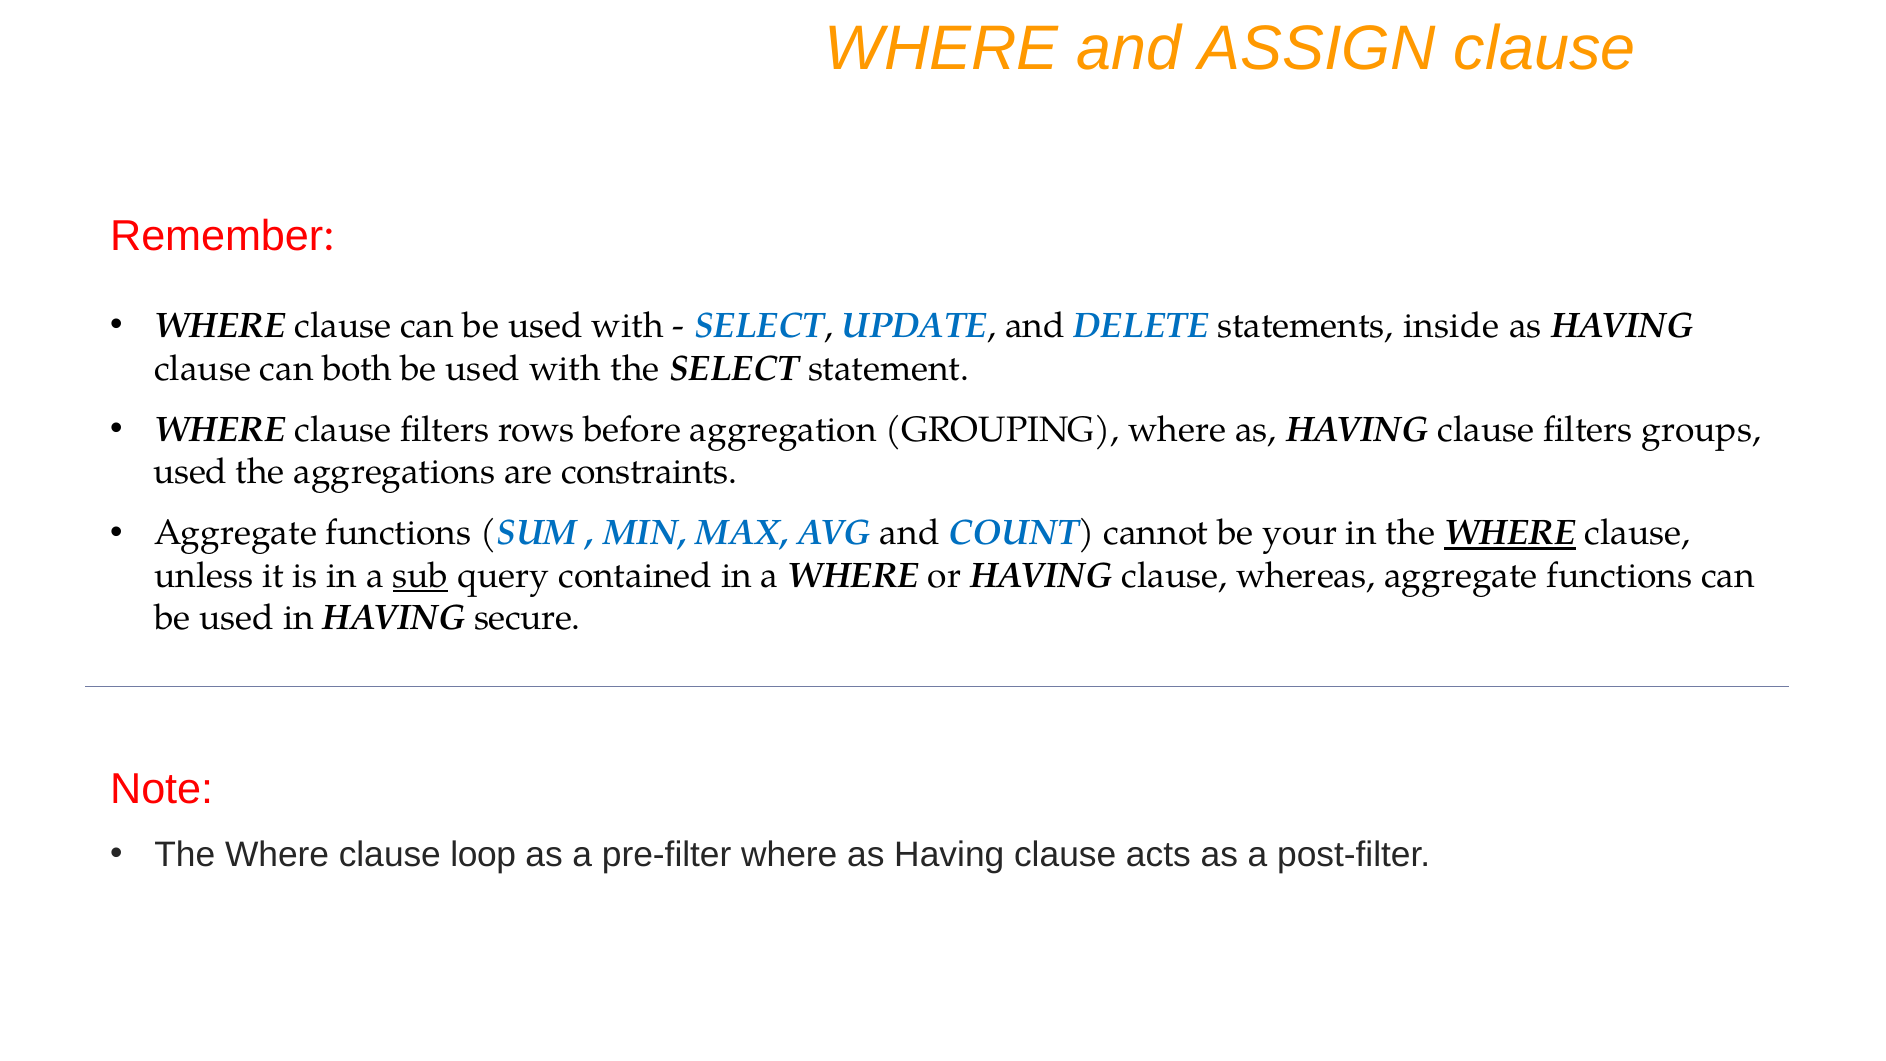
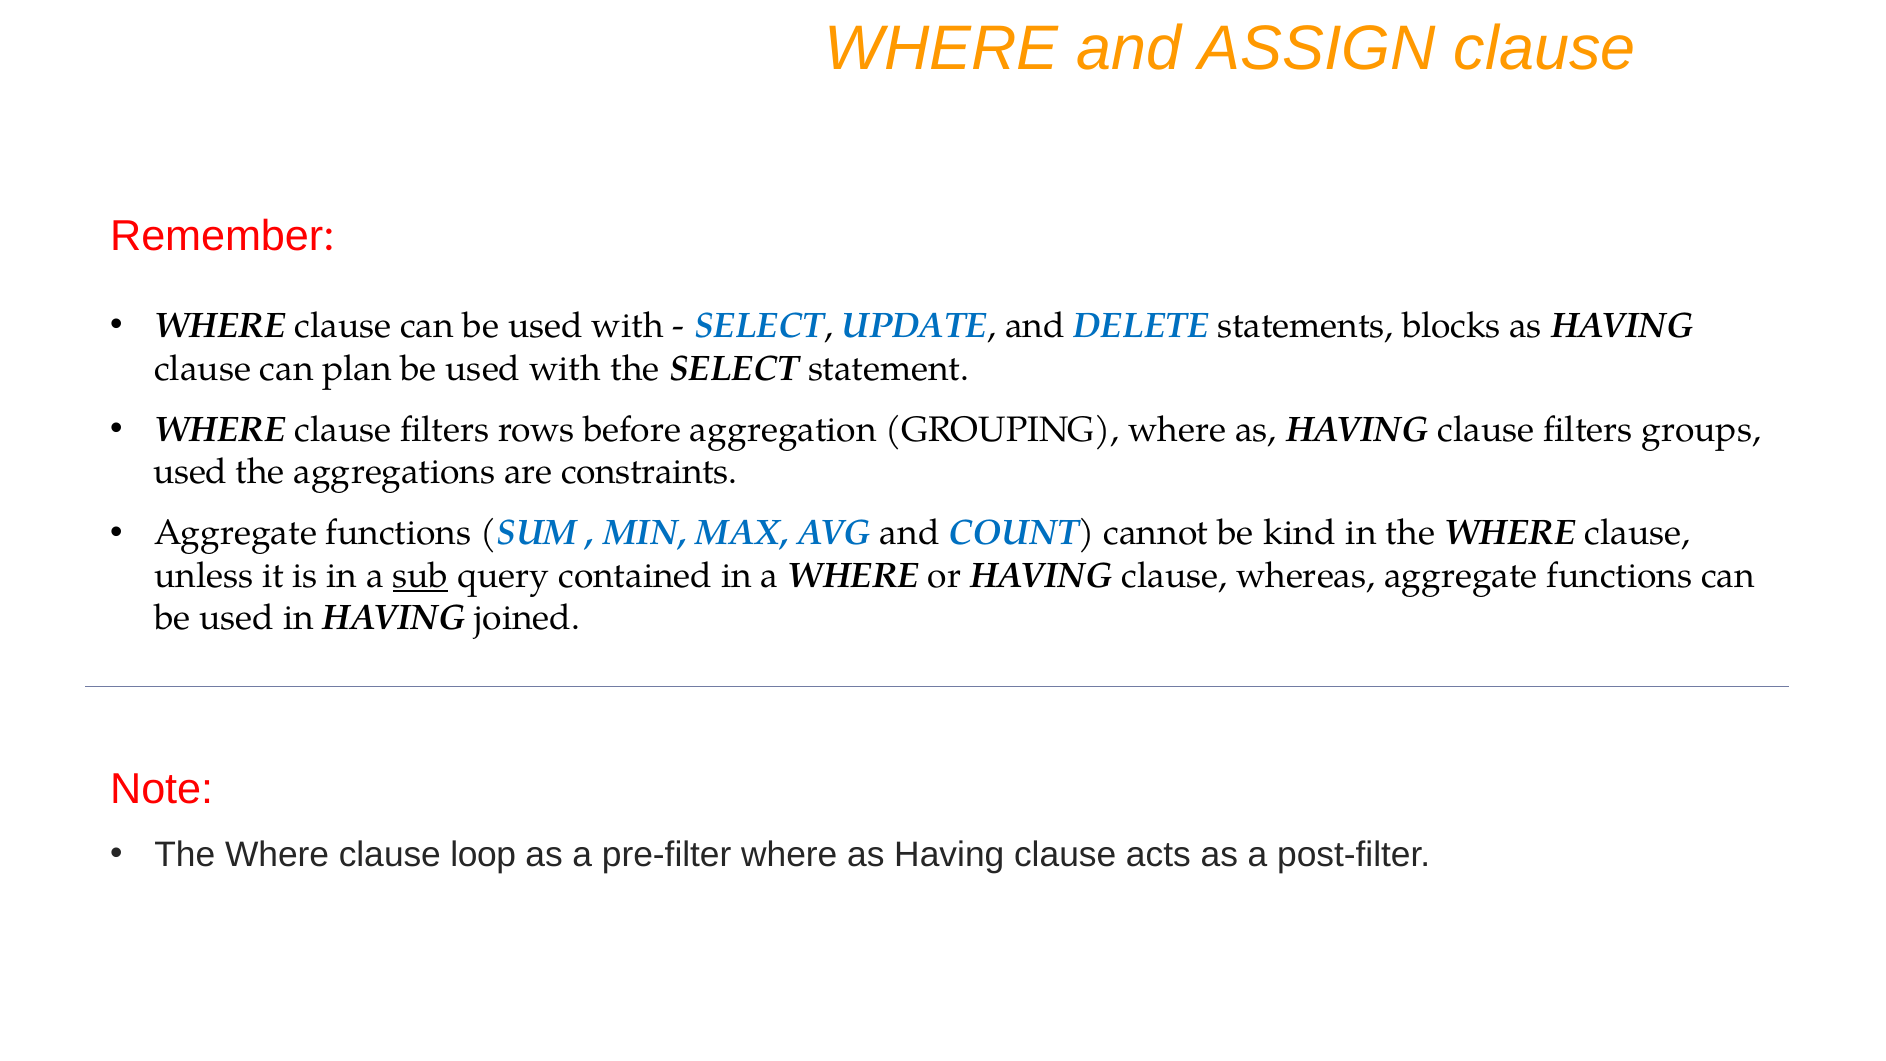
inside: inside -> blocks (1452, 326)
both: both -> plan (357, 368)
your: your -> kind (1300, 533)
WHERE underline: present -> none (1510, 533)
secure: secure -> joined (527, 618)
